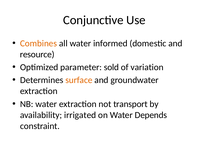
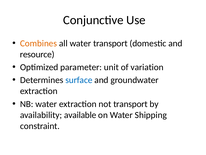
water informed: informed -> transport (110, 43)
sold: sold -> unit (111, 67)
surface colour: orange -> blue (79, 80)
irrigated: irrigated -> available (80, 115)
Depends: Depends -> Shipping (151, 115)
